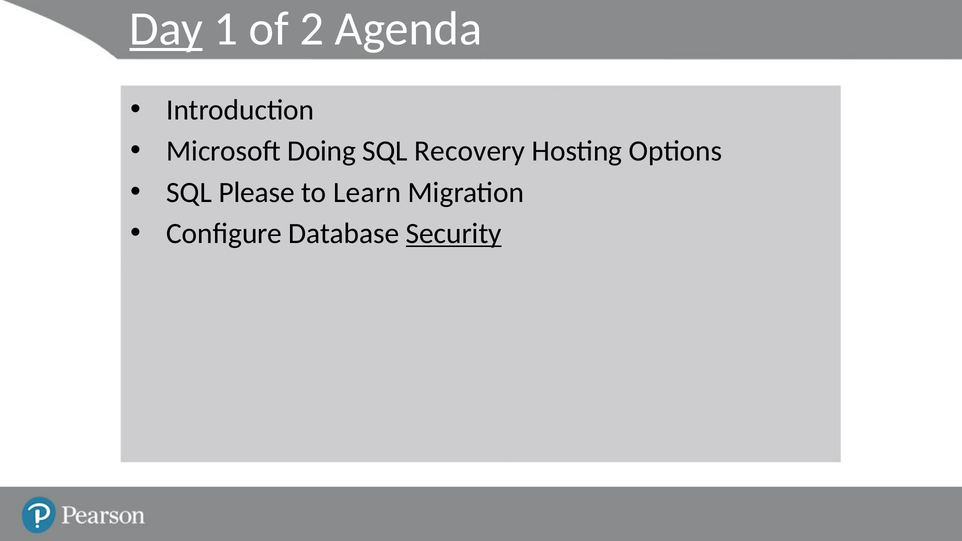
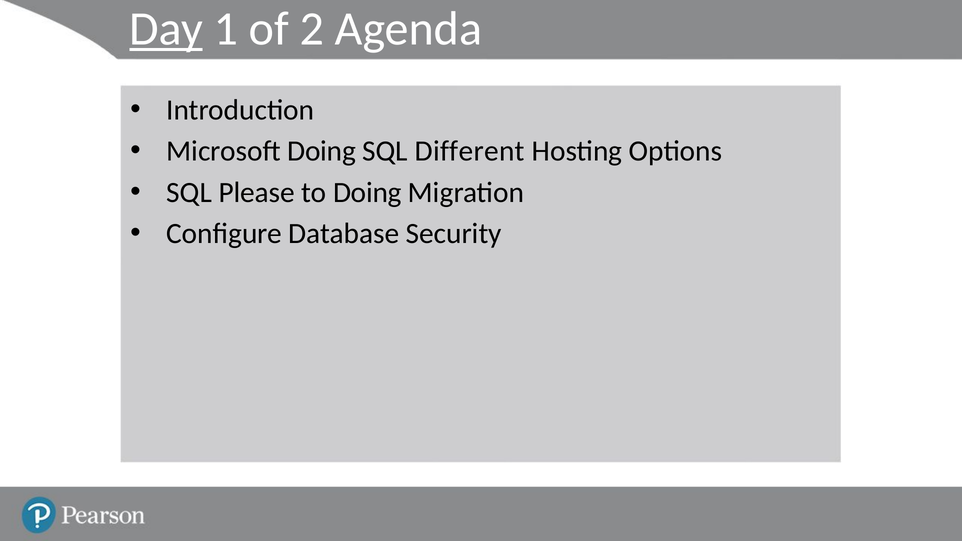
Recovery: Recovery -> Different (470, 151)
to Learn: Learn -> Doing (367, 192)
Security underline: present -> none (454, 234)
